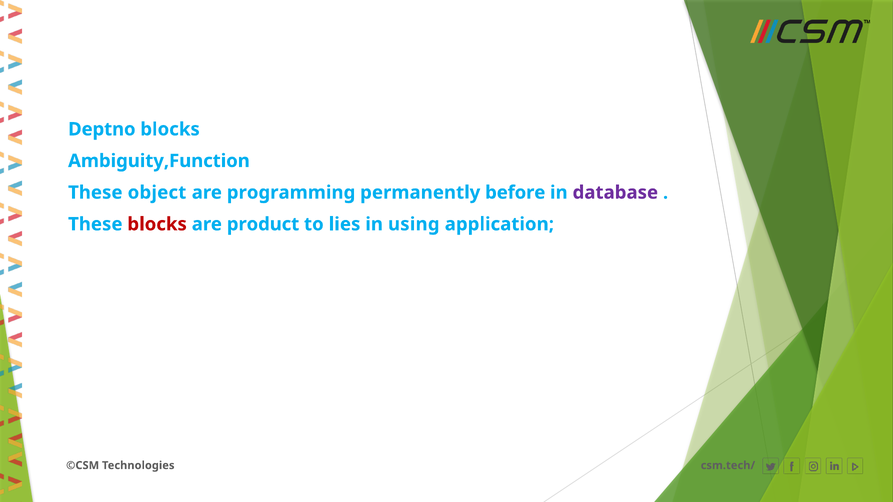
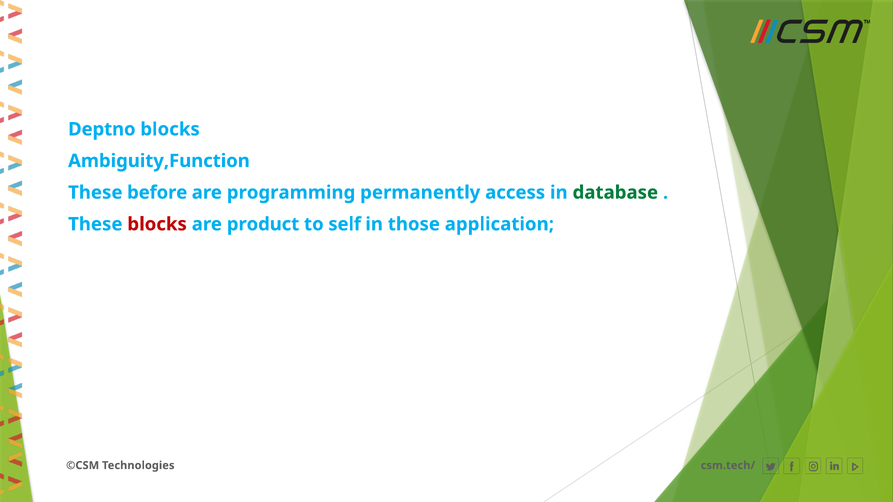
object: object -> before (157, 193)
before: before -> access (515, 193)
database colour: purple -> green (615, 193)
lies: lies -> self (345, 224)
using: using -> those (414, 224)
